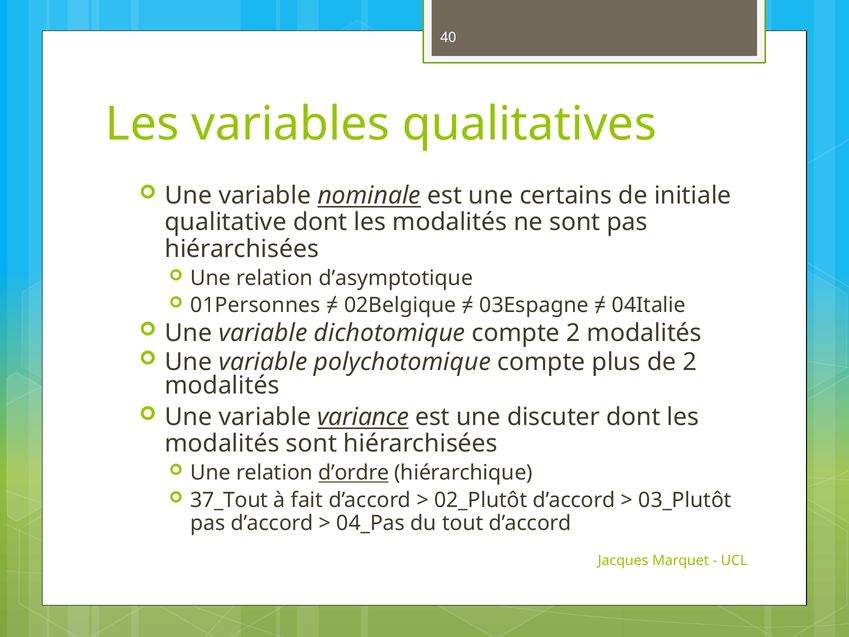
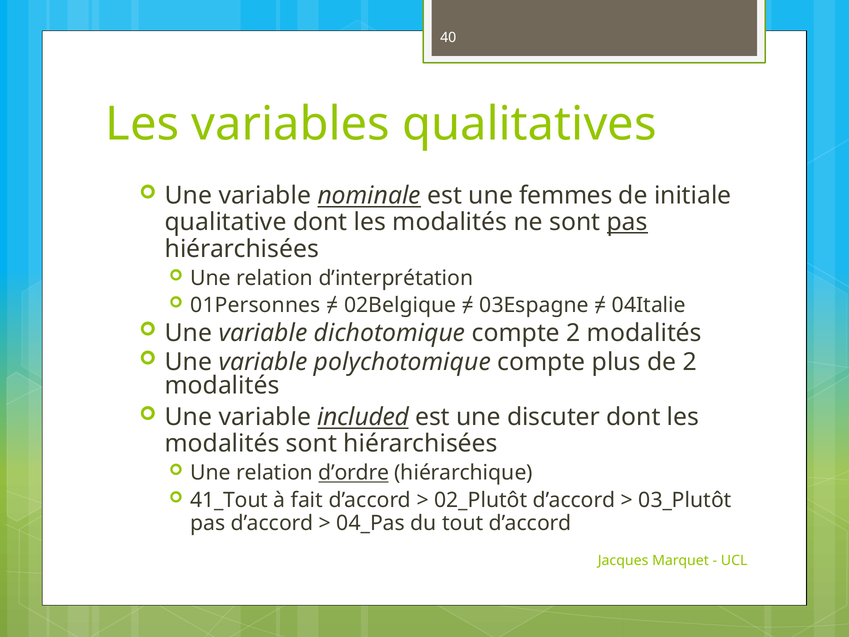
certains: certains -> femmes (566, 195)
pas underline: none -> present (627, 222)
d’asymptotique: d’asymptotique -> d’interprétation (396, 278)
variance: variance -> included (363, 417)
37_Tout: 37_Tout -> 41_Tout (229, 500)
